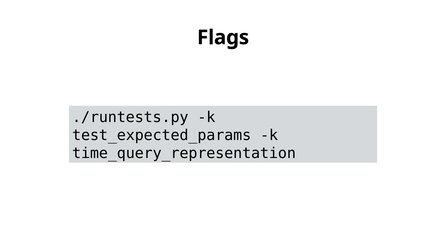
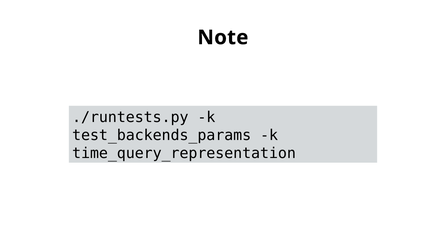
Flags: Flags -> Note (223, 37)
test_expected_params: test_expected_params -> test_backends_params (162, 135)
